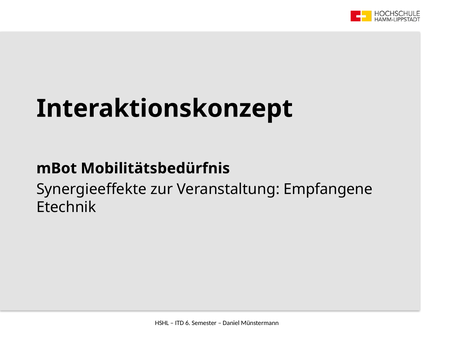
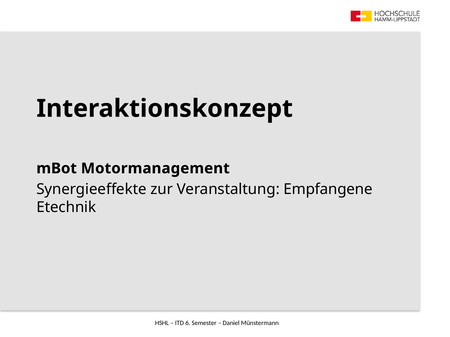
Mobilitätsbedürfnis: Mobilitätsbedürfnis -> Motormanagement (155, 169)
